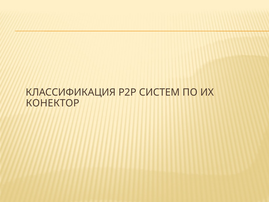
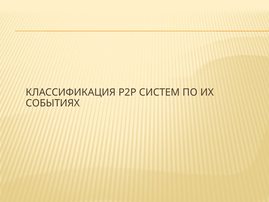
КОНЕКТОР: КОНЕКТОР -> СОБЫТИЯХ (53, 103)
